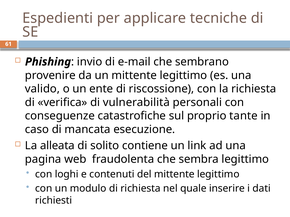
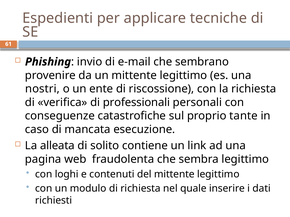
valido: valido -> nostri (42, 89)
vulnerabilità: vulnerabilità -> professionali (136, 103)
